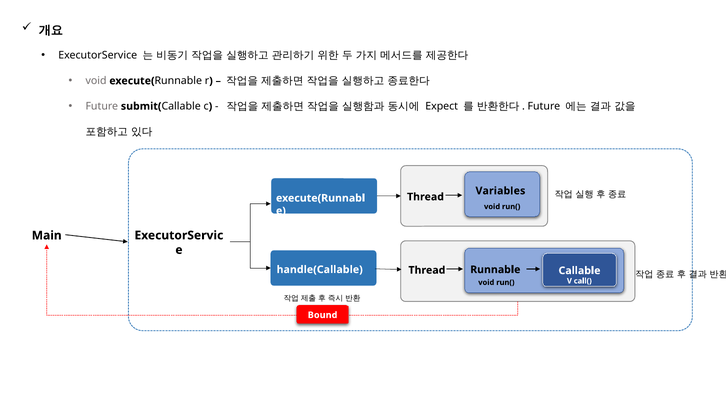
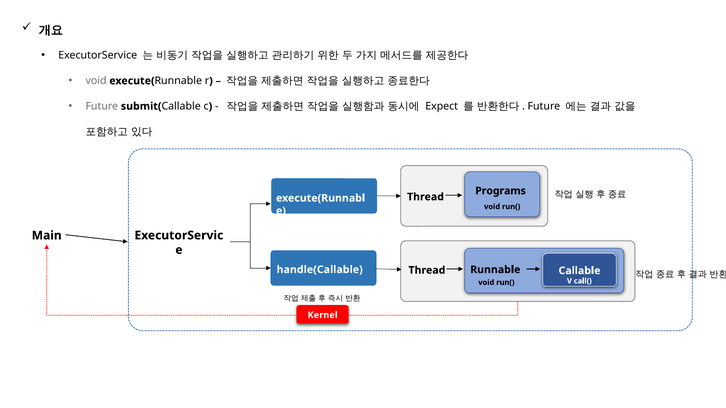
Variables: Variables -> Programs (501, 191)
Bound: Bound -> Kernel (323, 315)
